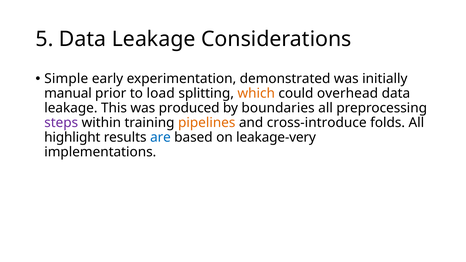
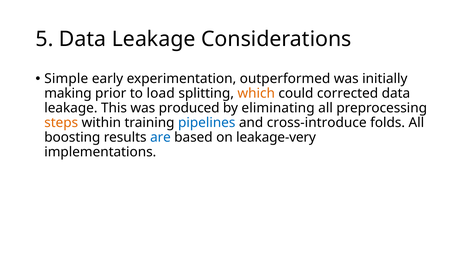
demonstrated: demonstrated -> outperformed (285, 79)
manual: manual -> making (68, 93)
overhead: overhead -> corrected (348, 93)
boundaries: boundaries -> eliminating (278, 108)
steps colour: purple -> orange (61, 123)
pipelines colour: orange -> blue (207, 123)
highlight: highlight -> boosting (72, 138)
